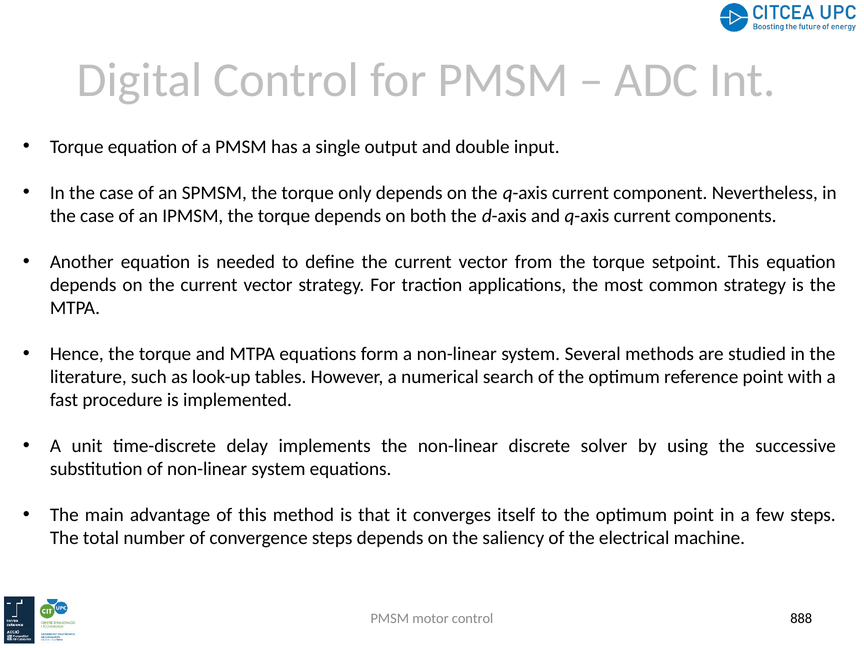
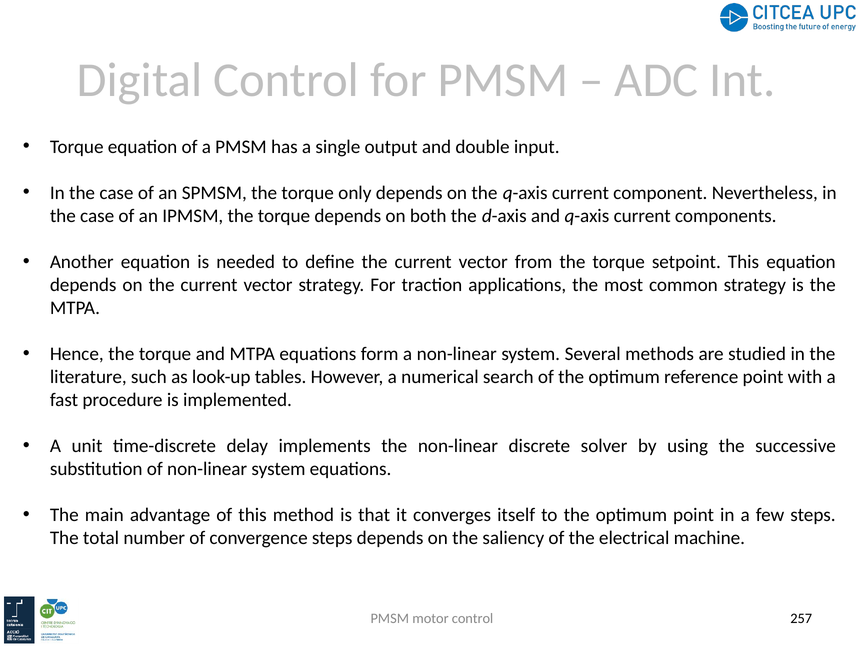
888: 888 -> 257 (801, 619)
